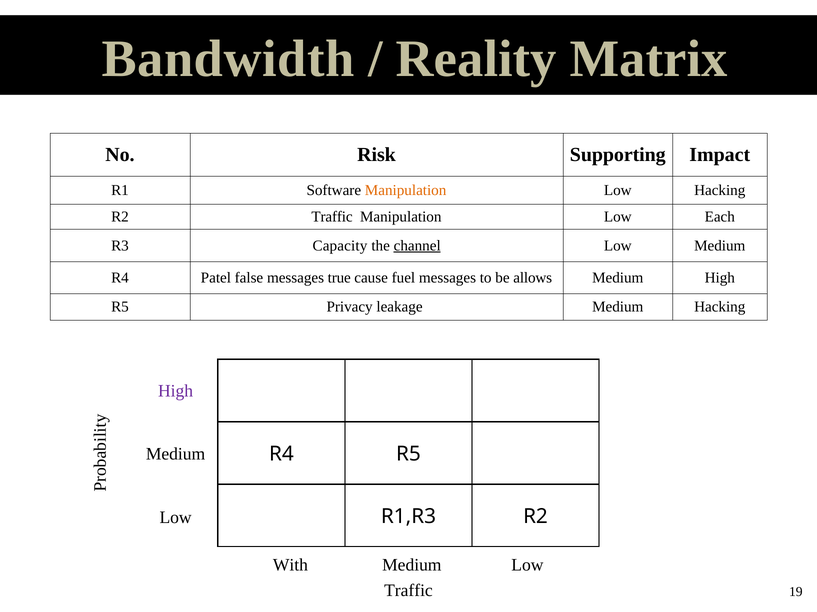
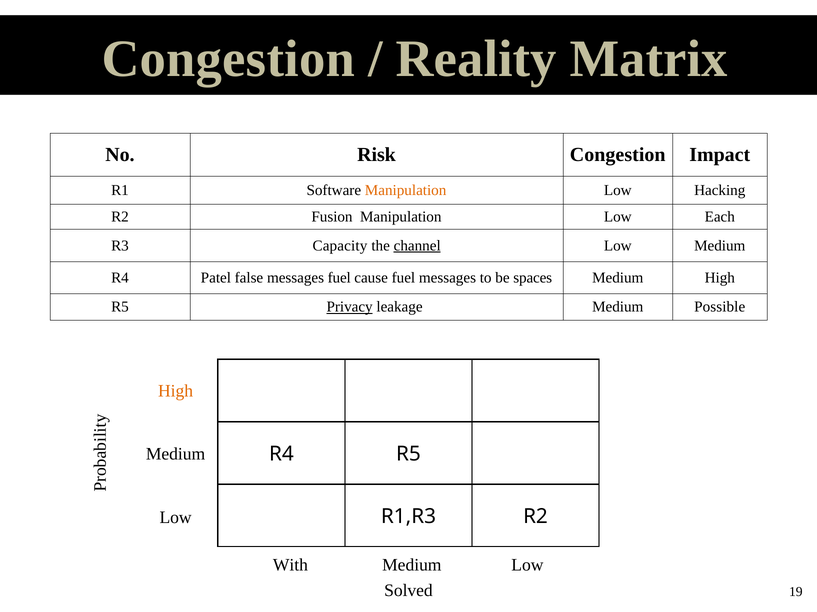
Bandwidth: Bandwidth -> Congestion (228, 59)
Risk Supporting: Supporting -> Congestion (618, 155)
R2 Traffic: Traffic -> Fusion (332, 217)
messages true: true -> fuel (339, 278)
allows: allows -> spaces (533, 278)
Privacy underline: none -> present (350, 307)
Medium Hacking: Hacking -> Possible (720, 307)
High colour: purple -> orange (176, 392)
Traffic: Traffic -> Solved (408, 591)
